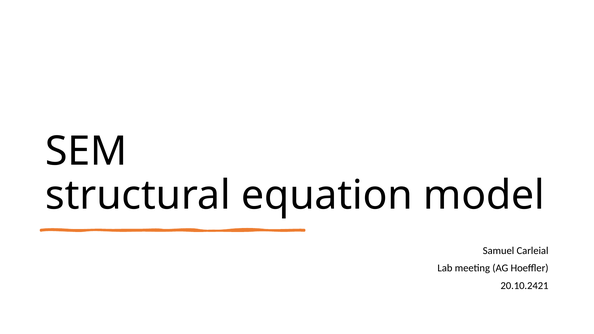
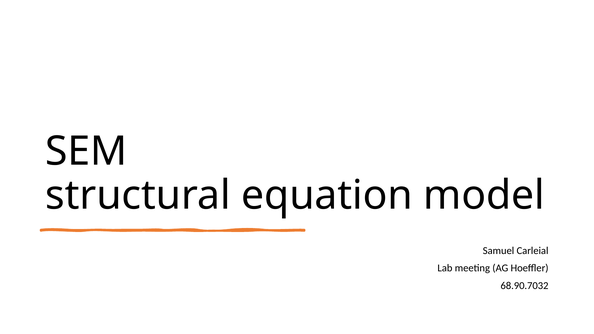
20.10.2421: 20.10.2421 -> 68.90.7032 (524, 286)
